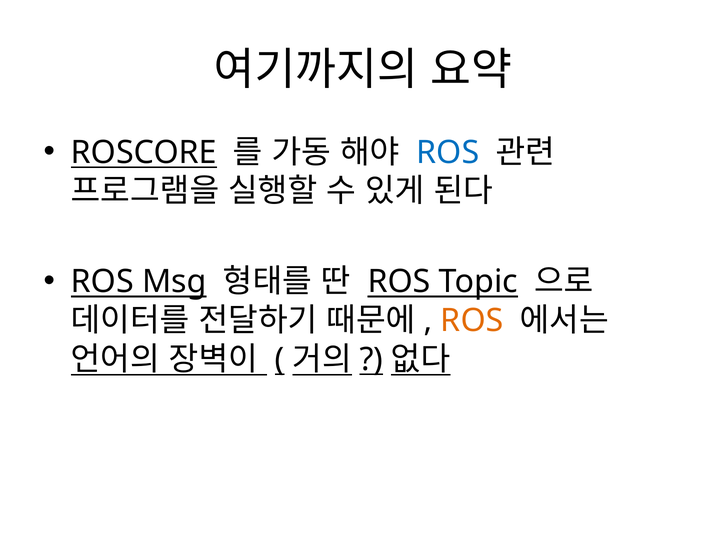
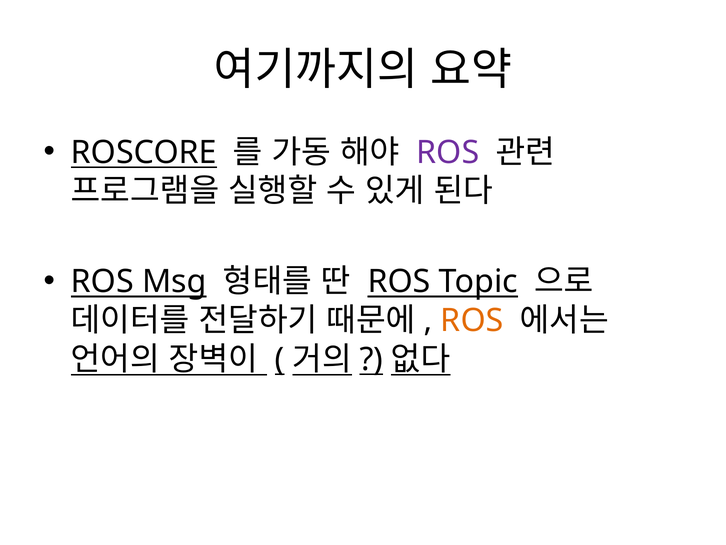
ROS colour: blue -> purple (448, 152)
